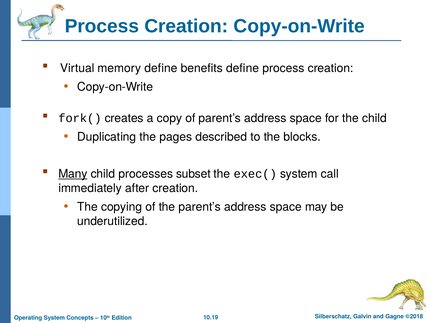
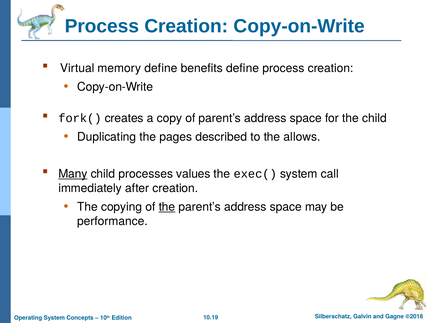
blocks: blocks -> allows (302, 137)
subset: subset -> values (193, 174)
the underline: none -> present (167, 207)
underutilized: underutilized -> performance (112, 221)
